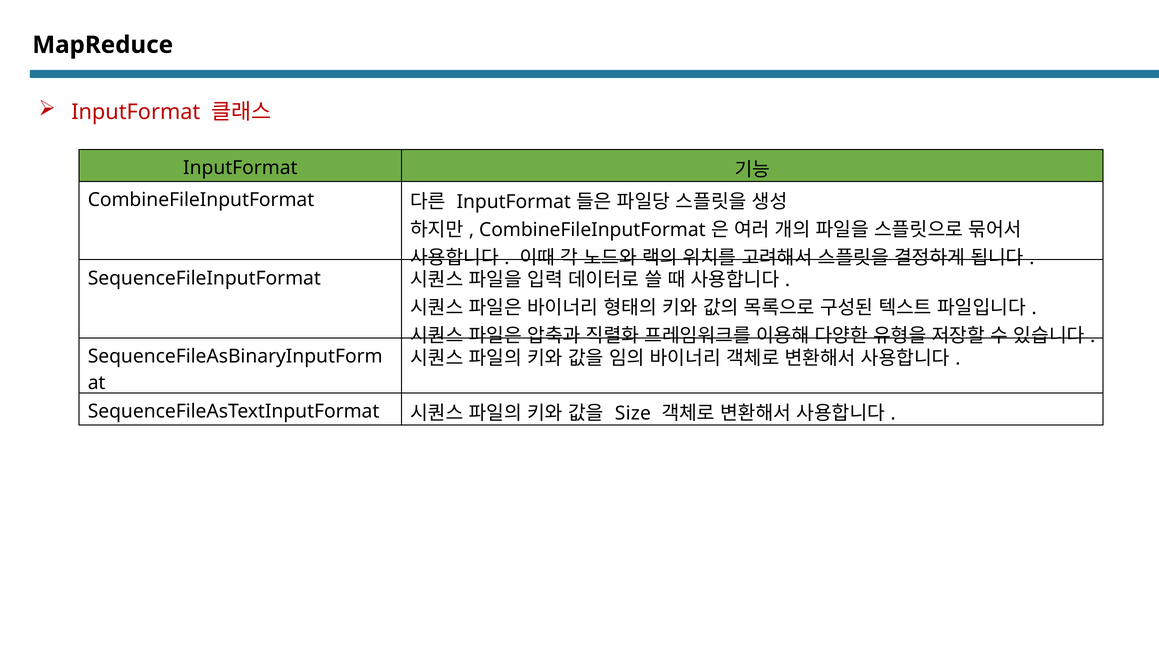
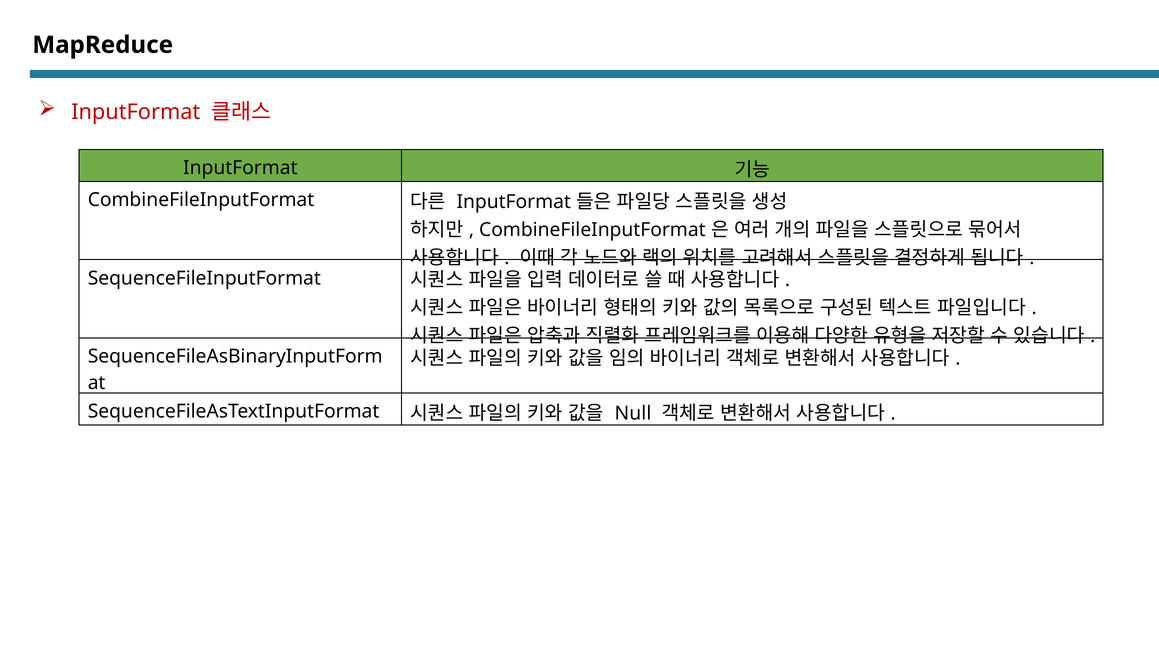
Size: Size -> Null (633, 413)
